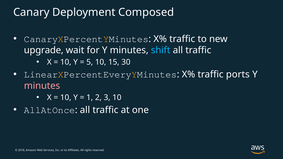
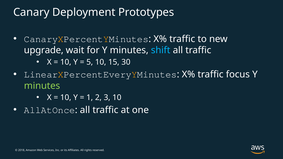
Composed: Composed -> Prototypes (146, 12)
ports: ports -> focus (238, 75)
minutes colour: pink -> light green (42, 86)
